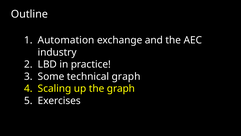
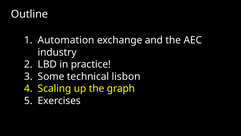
technical graph: graph -> lisbon (126, 76)
